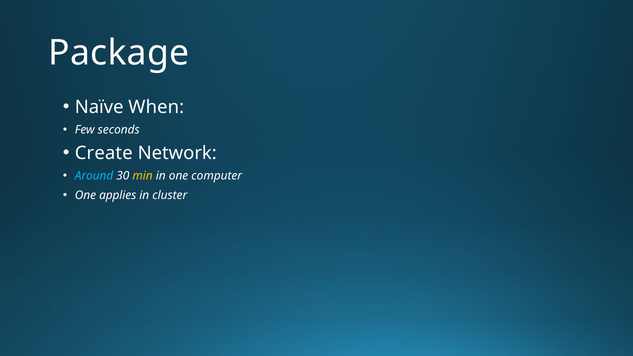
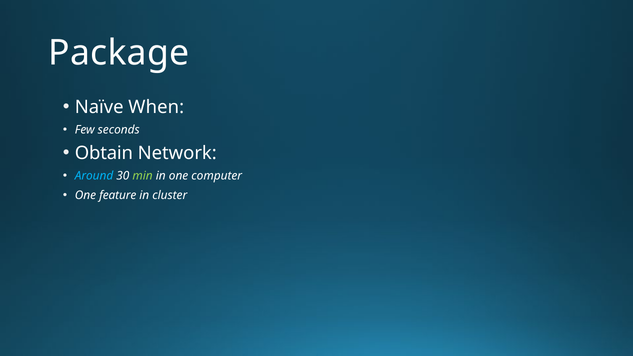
Create: Create -> Obtain (104, 153)
min colour: yellow -> light green (143, 176)
applies: applies -> feature (118, 195)
